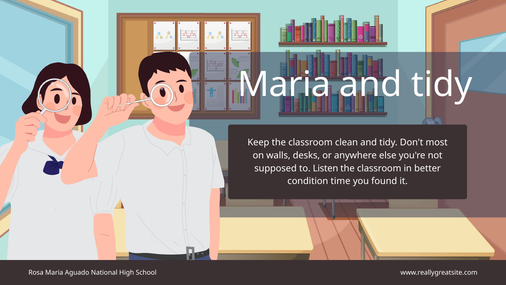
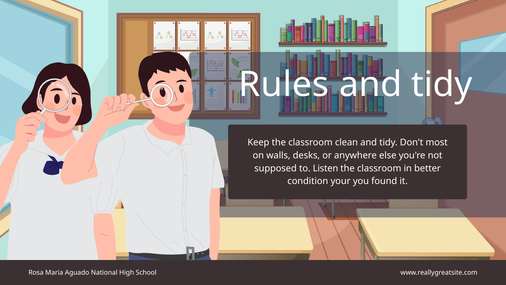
Maria: Maria -> Rules (284, 84)
time: time -> your (341, 181)
